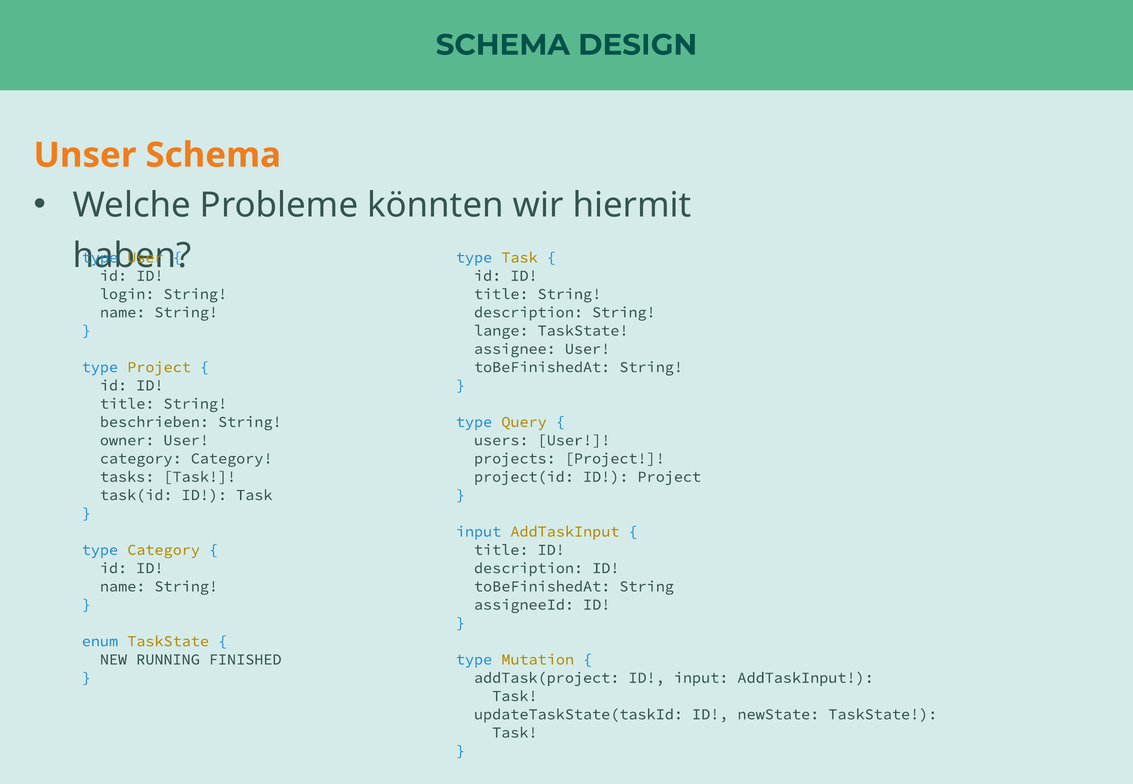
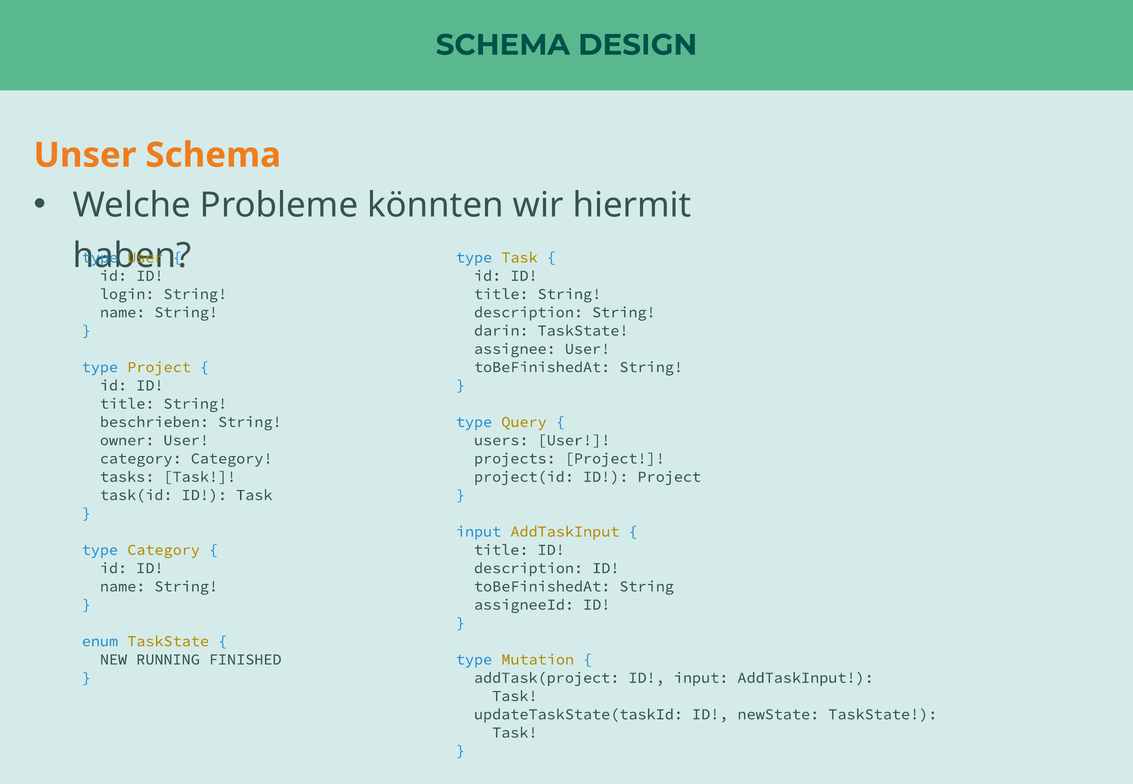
lange: lange -> darin (501, 331)
